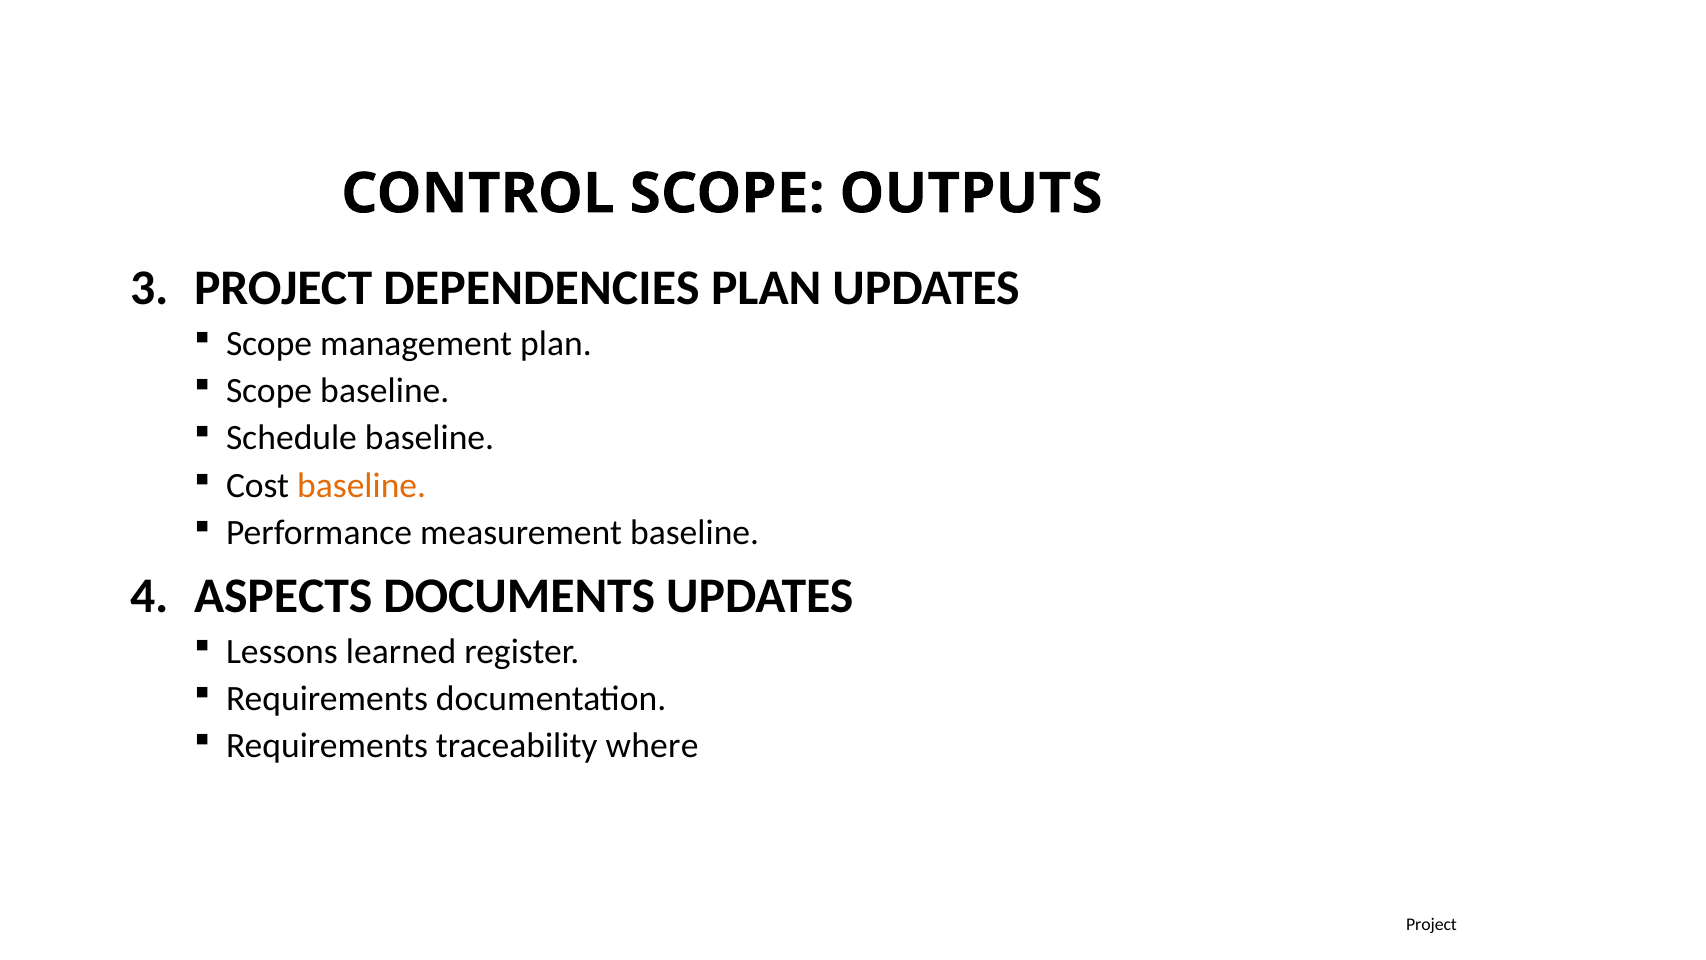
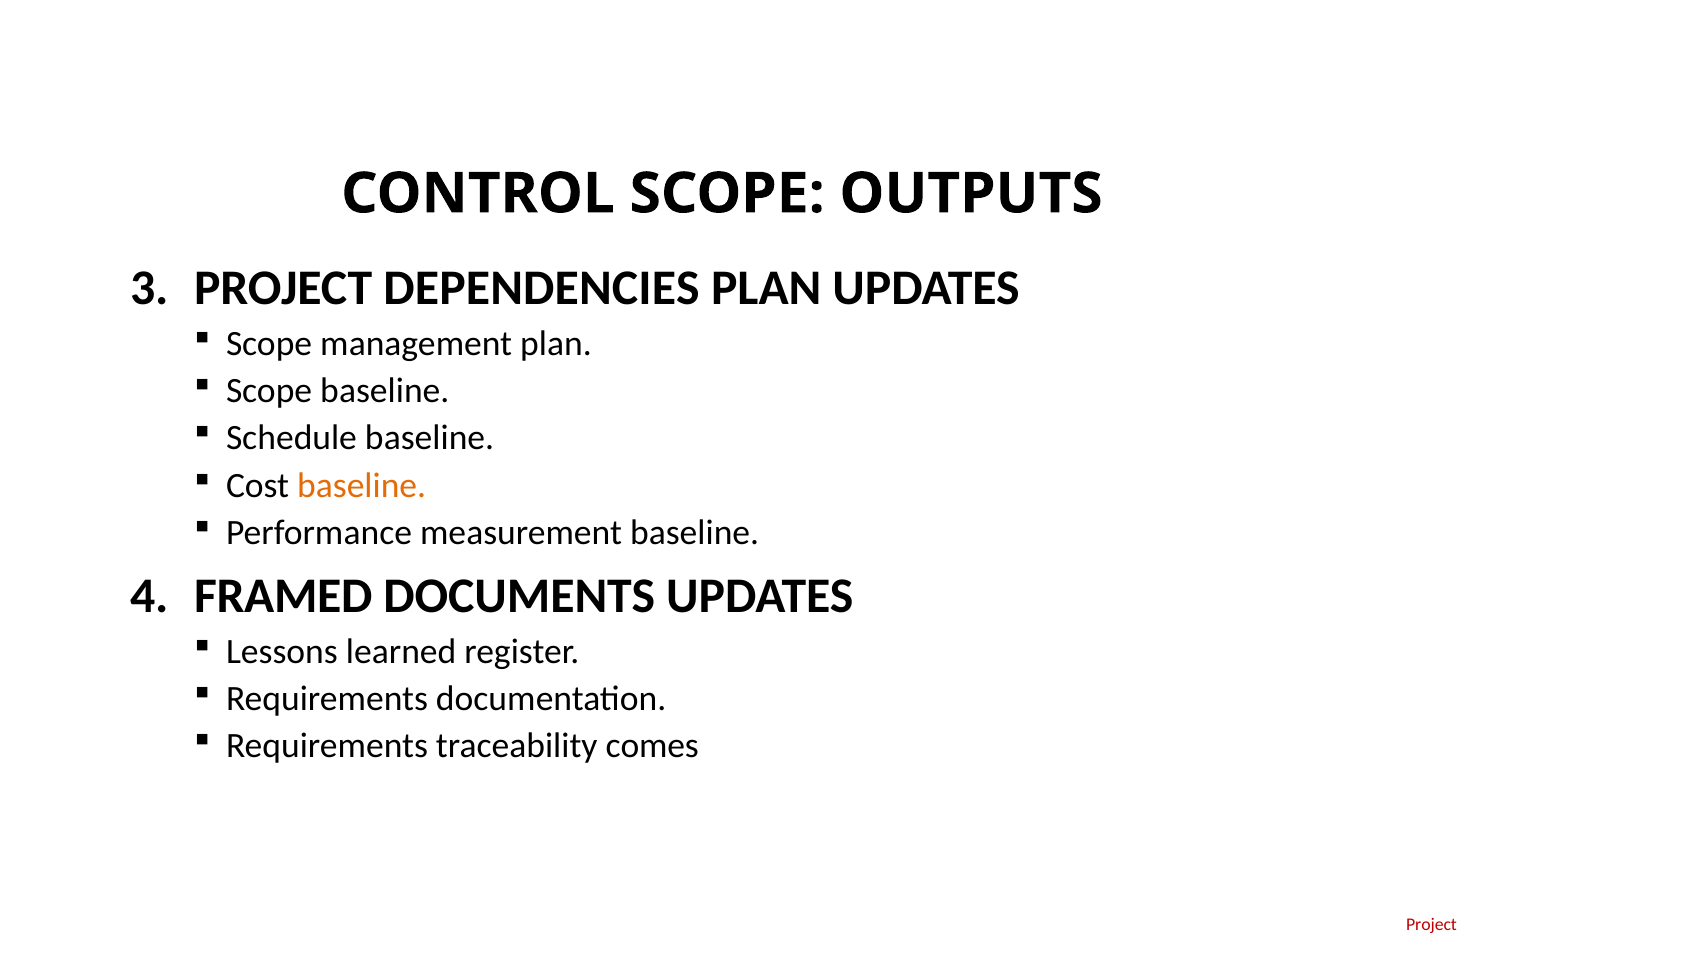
ASPECTS: ASPECTS -> FRAMED (283, 596)
where: where -> comes (652, 746)
Project colour: black -> red (1432, 924)
